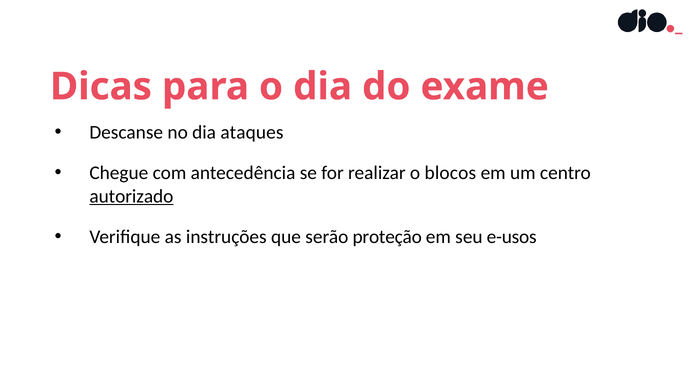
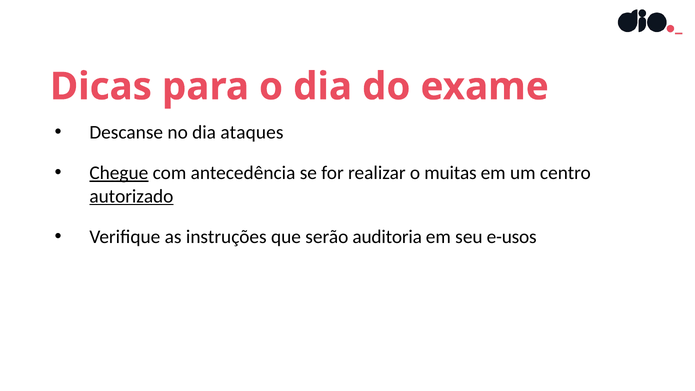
Chegue underline: none -> present (119, 173)
blocos: blocos -> muitas (450, 173)
proteção: proteção -> auditoria (387, 237)
